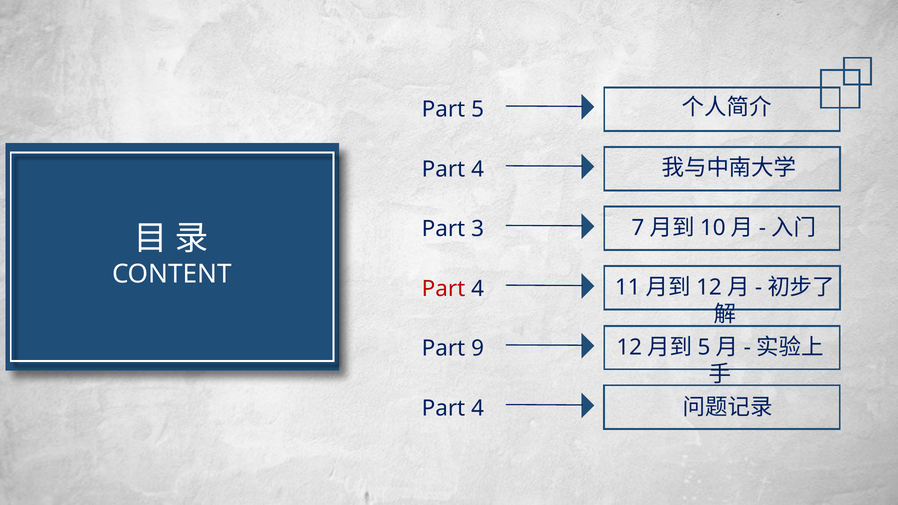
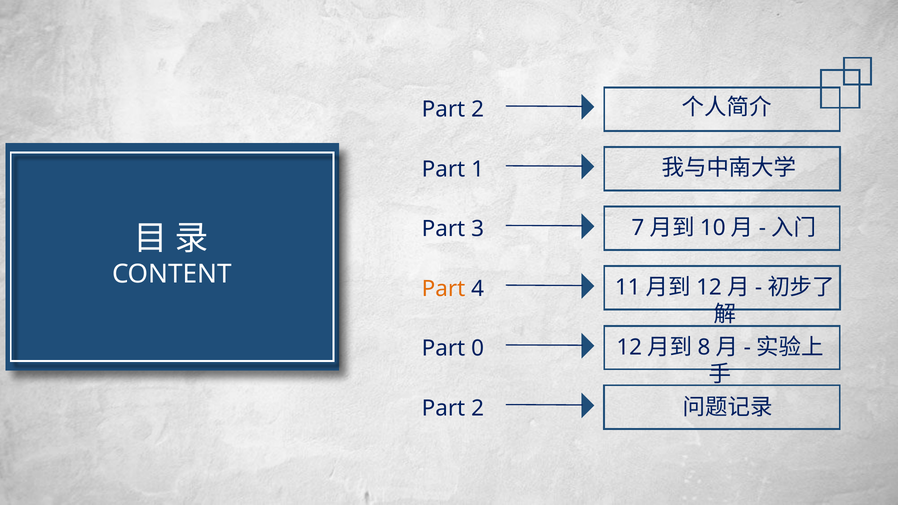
5: 5 -> 2 (478, 109)
4: 4 -> 1 (478, 169)
Part colour: red -> orange (443, 289)
5: 5 -> 8 (704, 348)
9: 9 -> 0 (478, 349)
4: 4 -> 2 (478, 408)
